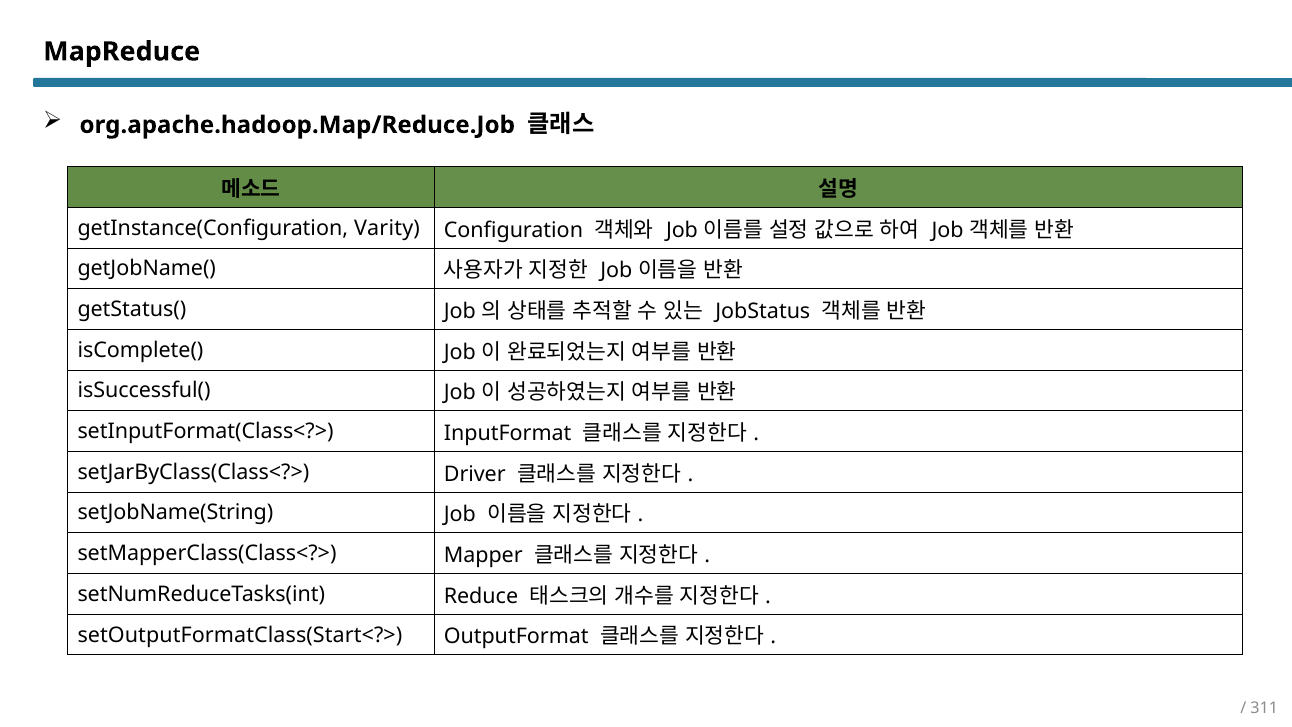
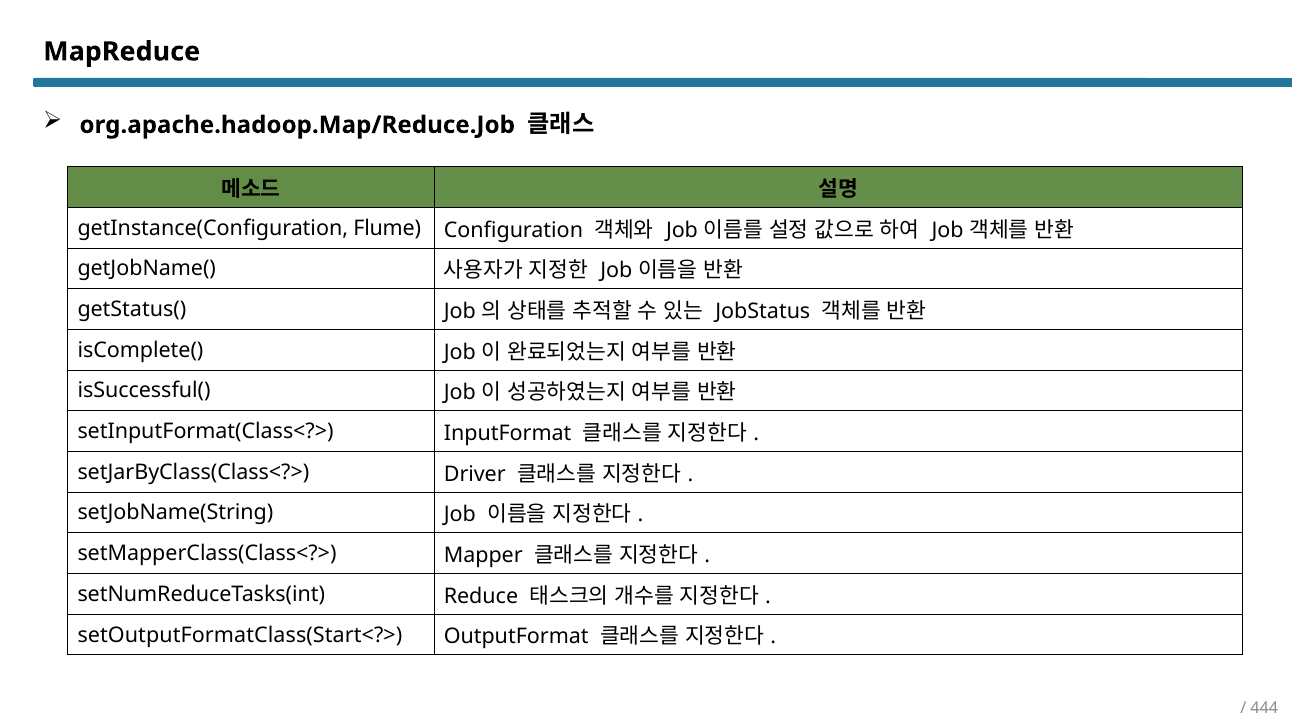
Varity: Varity -> Flume (387, 228)
311: 311 -> 444 (1264, 708)
